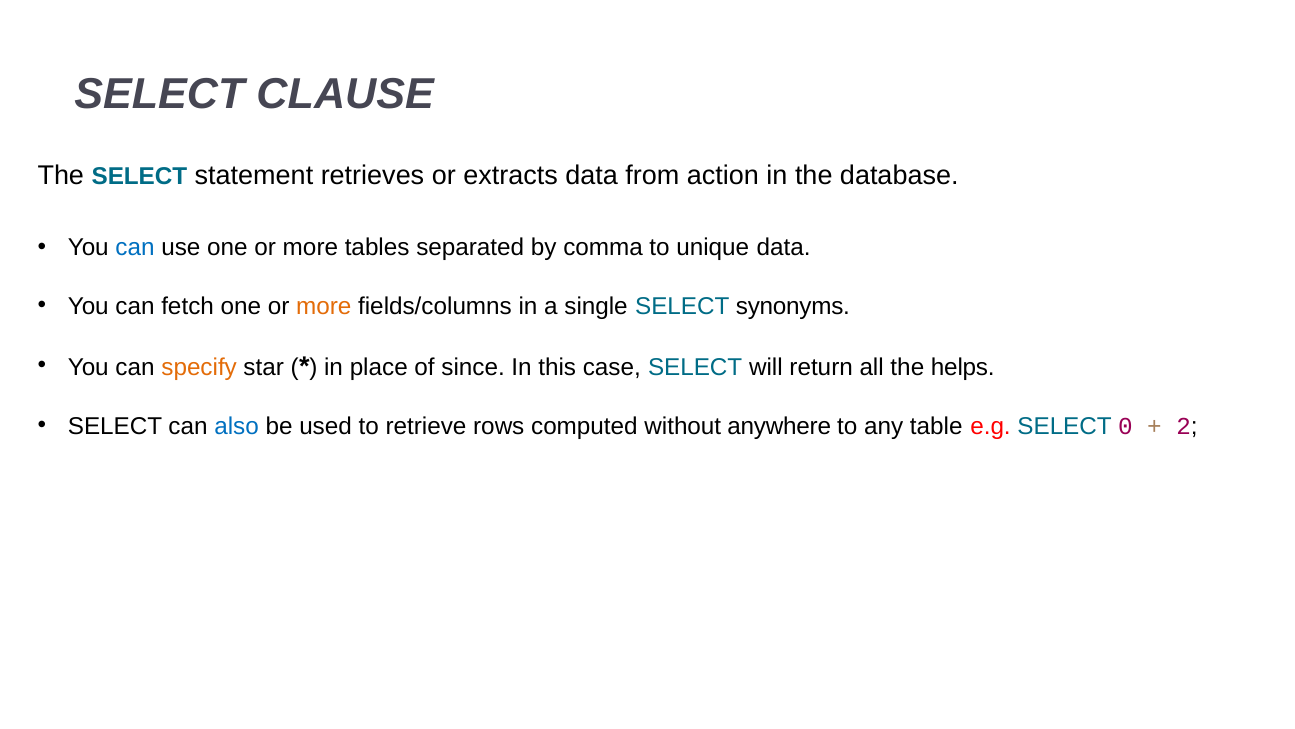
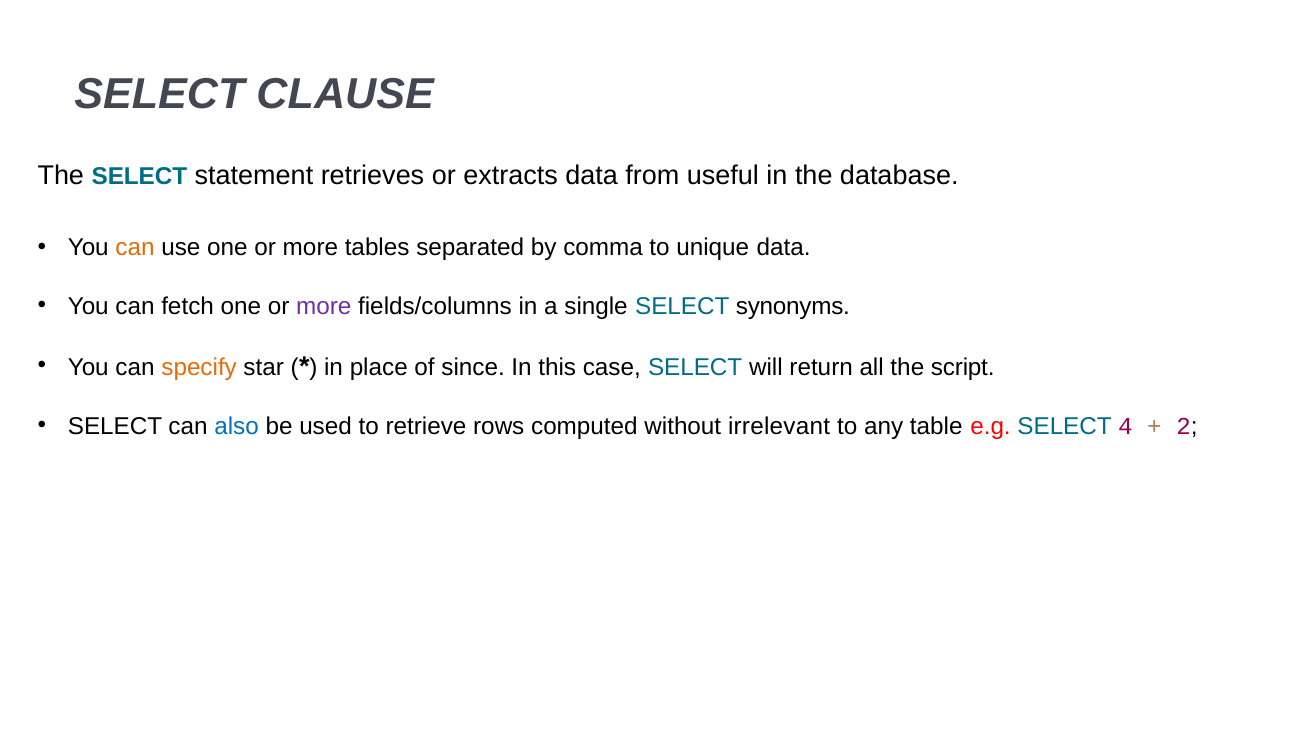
action: action -> useful (723, 176)
can colour: blue -> orange (135, 248)
more colour: orange -> purple (324, 306)
helps: helps -> script (963, 367)
anywhere: anywhere -> irrelevant (779, 426)
0: 0 -> 4 (1125, 426)
